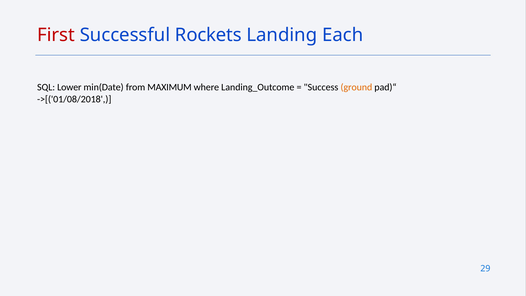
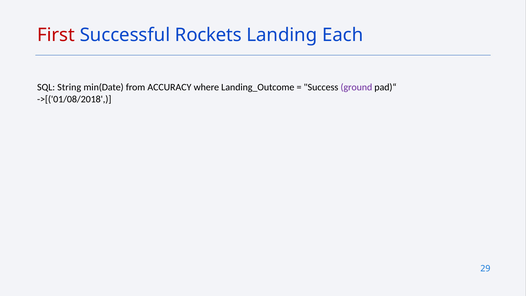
Lower: Lower -> String (69, 87)
MAXIMUM: MAXIMUM -> ACCURACY (169, 87)
ground colour: orange -> purple (356, 87)
